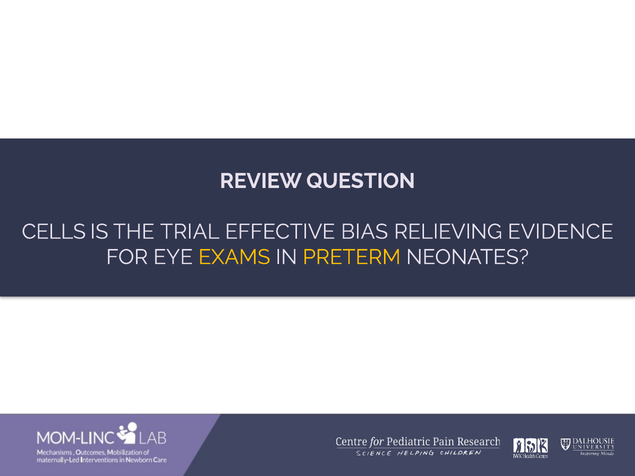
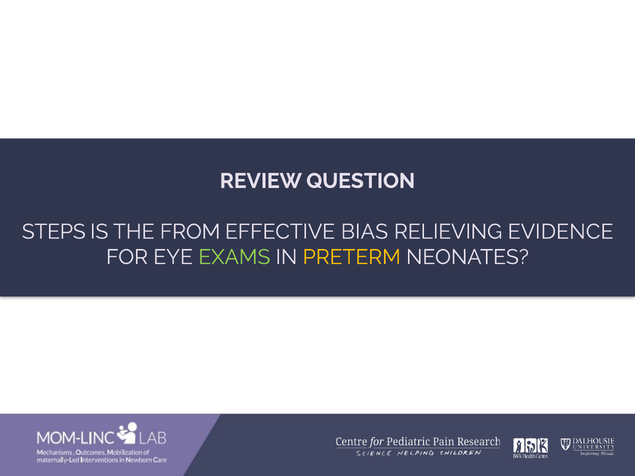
CELLS: CELLS -> STEPS (54, 232)
TRIAL: TRIAL -> FROM (190, 232)
EXAMS colour: yellow -> light green (234, 257)
